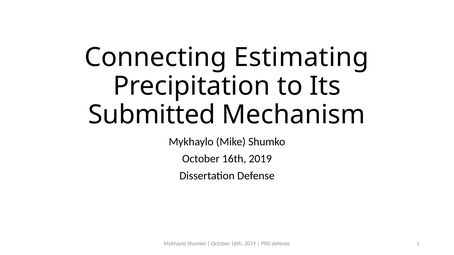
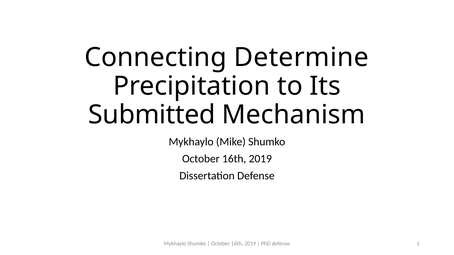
Estimating: Estimating -> Determine (301, 58)
